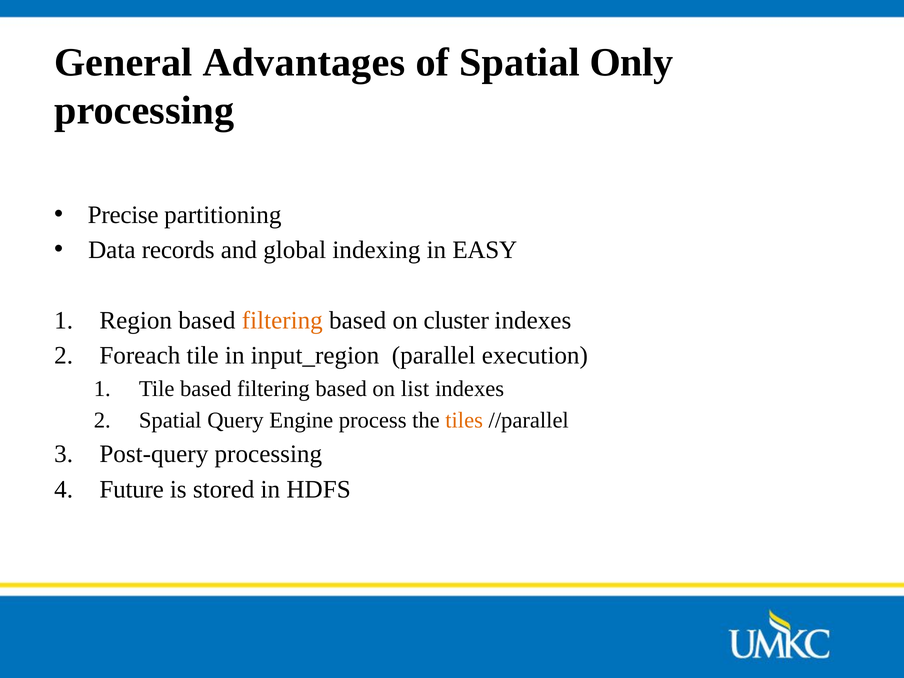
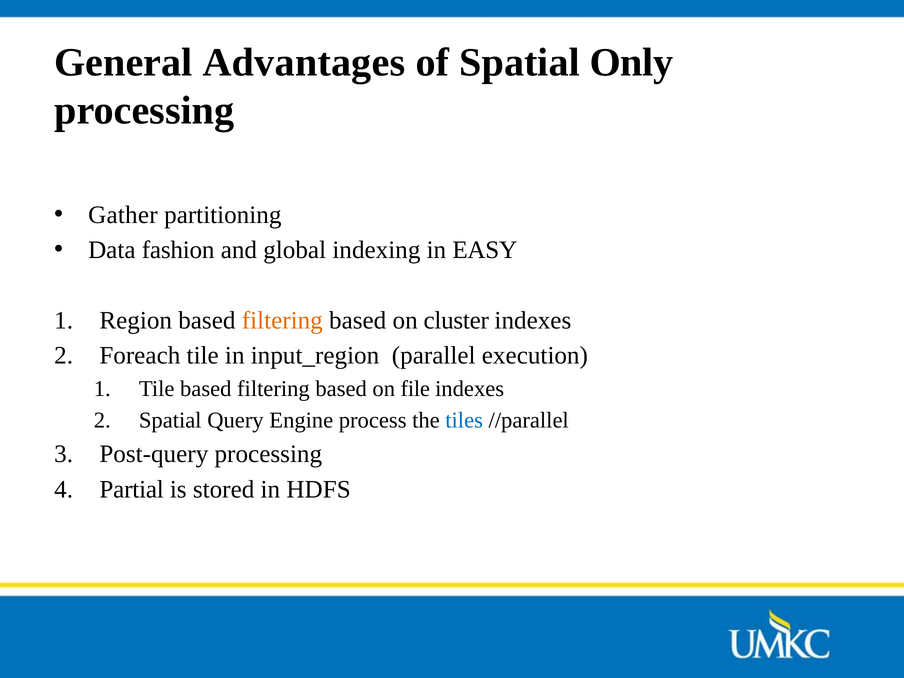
Precise: Precise -> Gather (123, 215)
records: records -> fashion (178, 250)
list: list -> file (415, 389)
tiles colour: orange -> blue (464, 420)
Future: Future -> Partial (132, 489)
